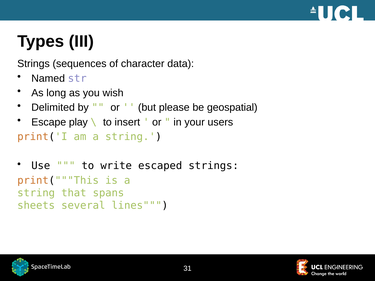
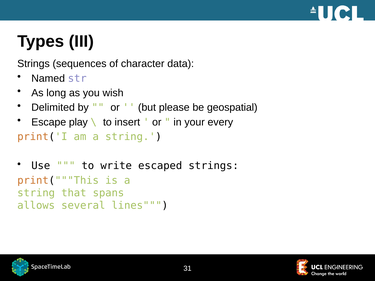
users: users -> every (220, 122)
sheets: sheets -> allows (36, 206)
